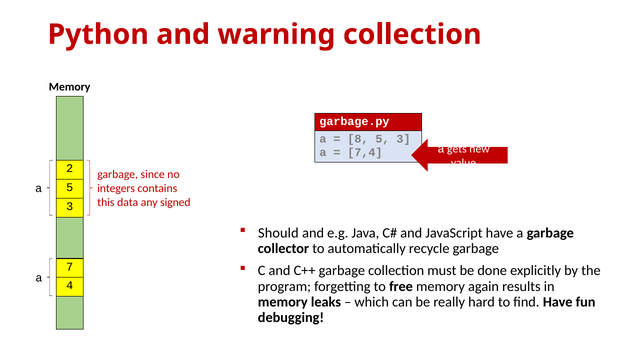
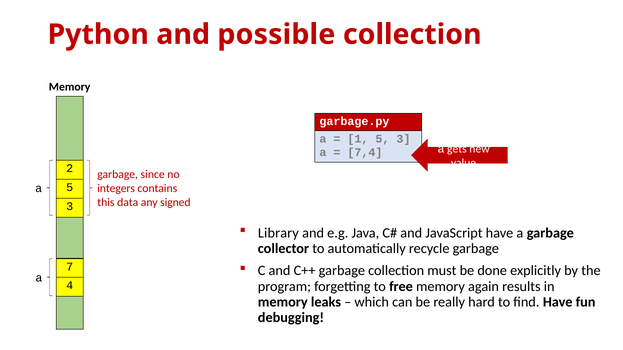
warning: warning -> possible (276, 34)
8: 8 -> 1 (358, 139)
Should: Should -> Library (278, 233)
